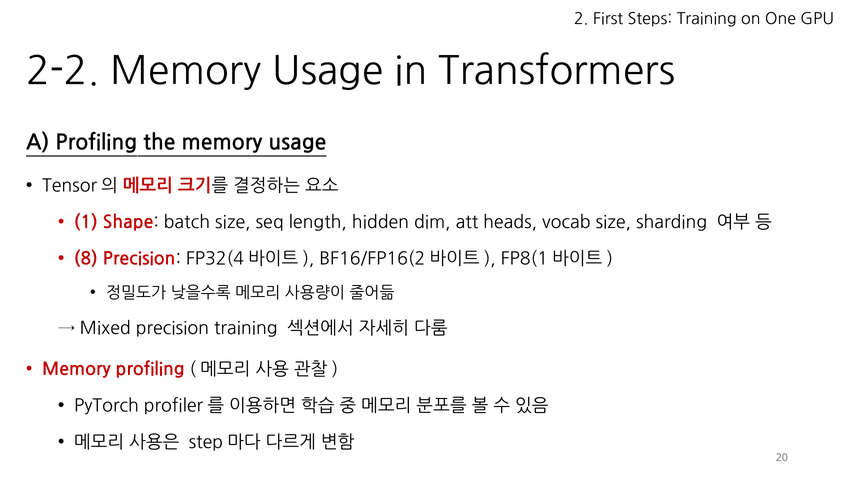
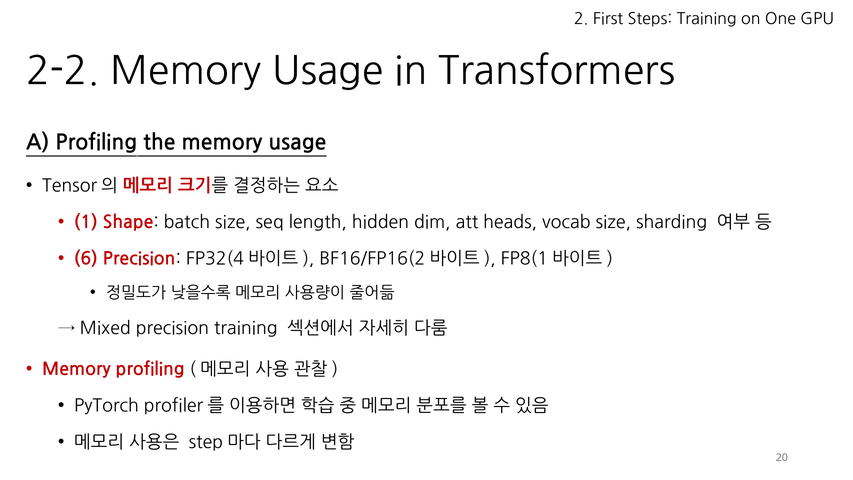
8: 8 -> 6 (86, 259)
